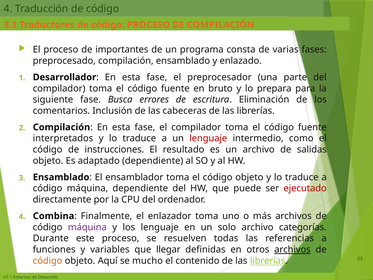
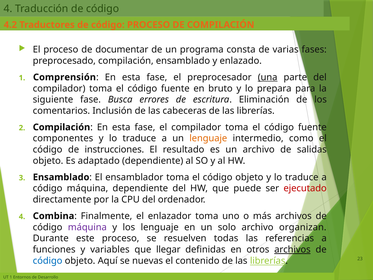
3.1: 3.1 -> 4.2 (10, 25)
importantes: importantes -> documentar (122, 50)
Desarrollador: Desarrollador -> Comprensión (64, 77)
una underline: none -> present (268, 77)
interpretados: interpretados -> componentes (63, 138)
lenguaje colour: red -> orange (208, 138)
categorías: categorías -> organizan (303, 227)
código colour: orange -> blue (48, 261)
mucho: mucho -> nuevas (148, 261)
